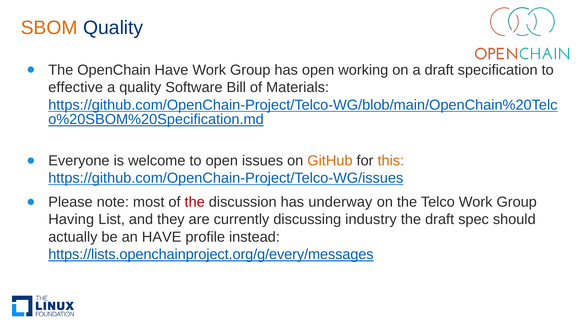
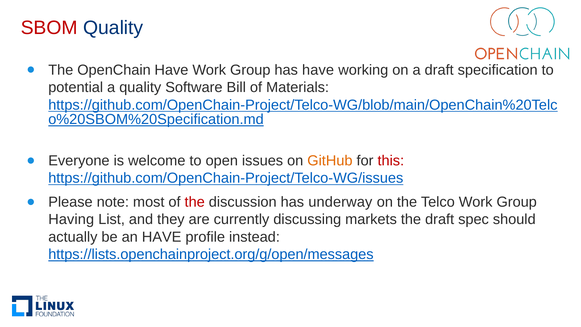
SBOM colour: orange -> red (49, 28)
has open: open -> have (318, 70)
effective: effective -> potential (76, 87)
this colour: orange -> red (391, 161)
industry: industry -> markets (371, 219)
https://lists.openchainproject.org/g/every/messages: https://lists.openchainproject.org/g/every/messages -> https://lists.openchainproject.org/g/open/messages (211, 254)
